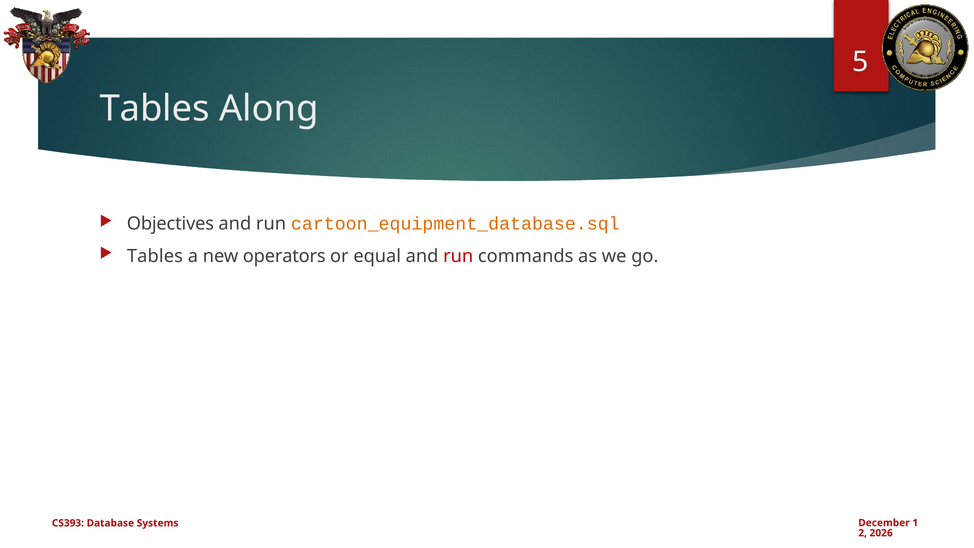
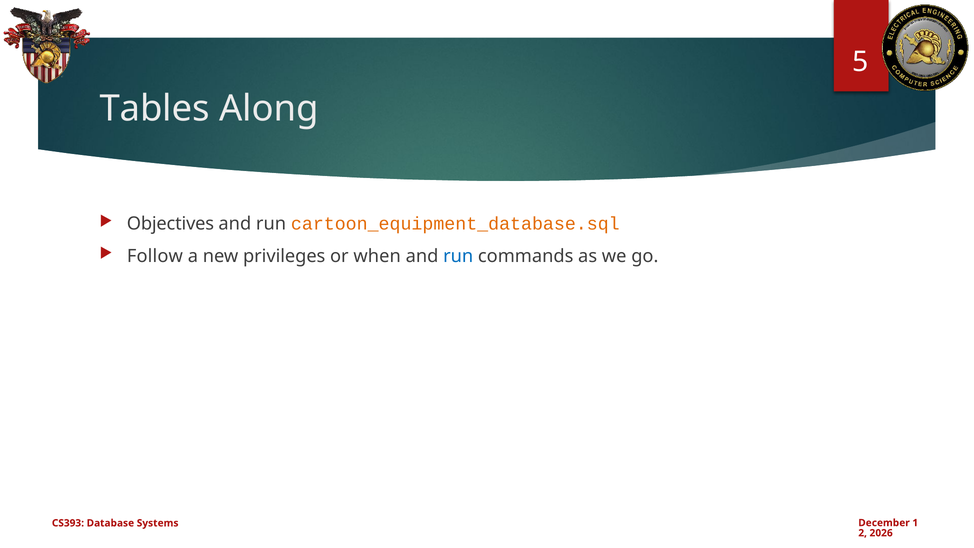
Tables: Tables -> Follow (155, 256)
operators: operators -> privileges (284, 256)
equal: equal -> when (377, 256)
run colour: red -> blue (458, 256)
